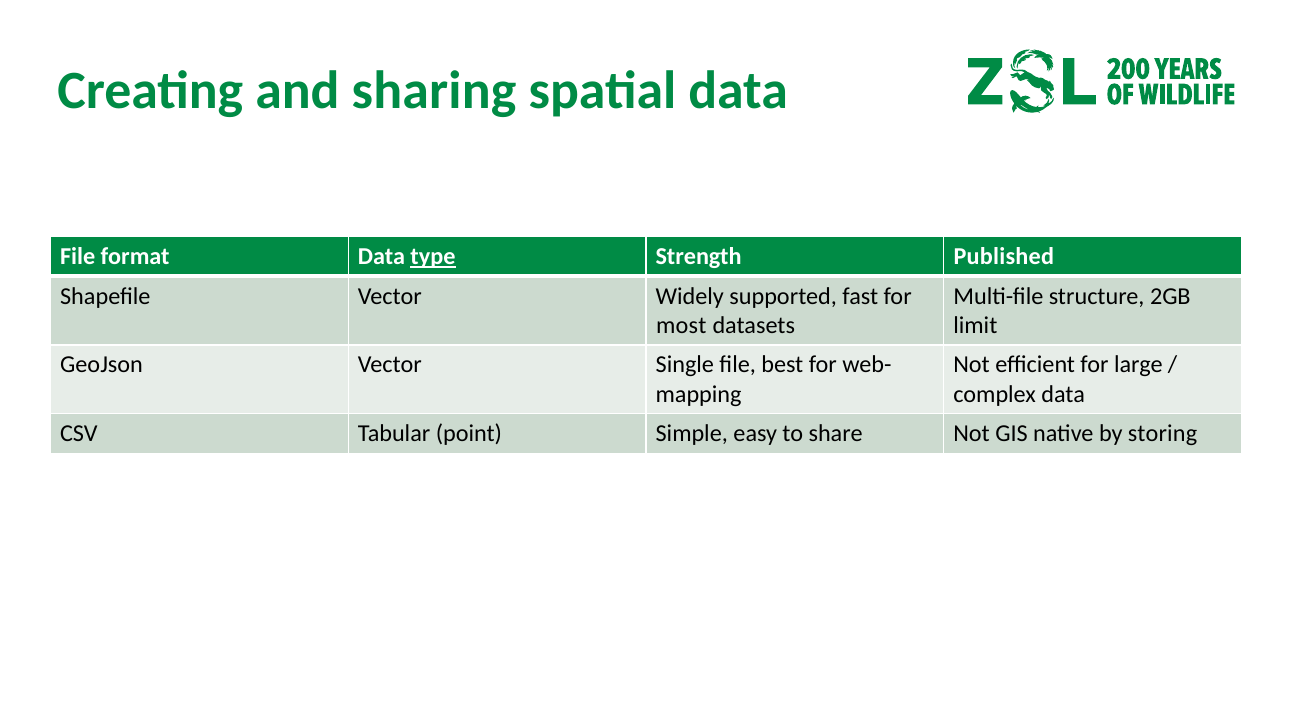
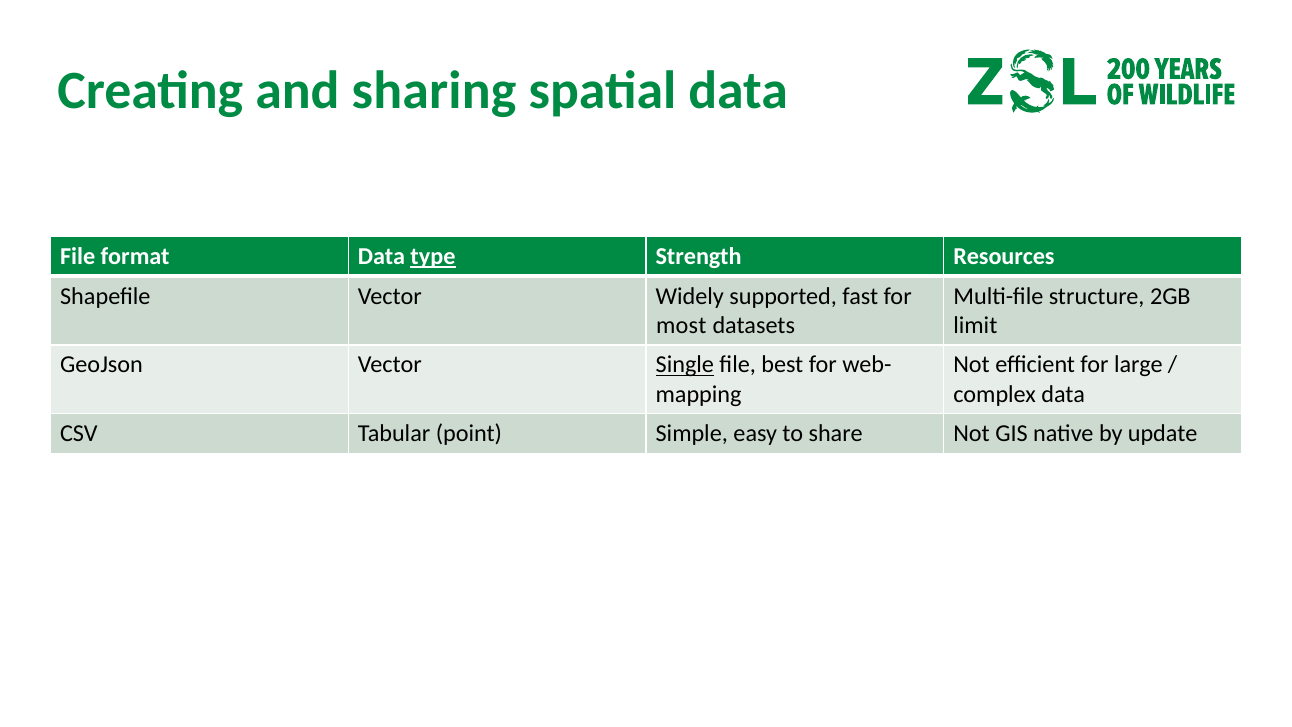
Published: Published -> Resources (1004, 257)
Single underline: none -> present (685, 365)
storing: storing -> update (1163, 434)
